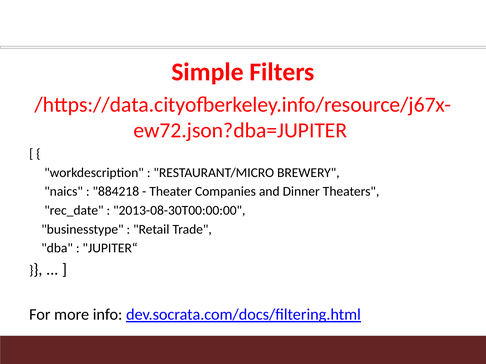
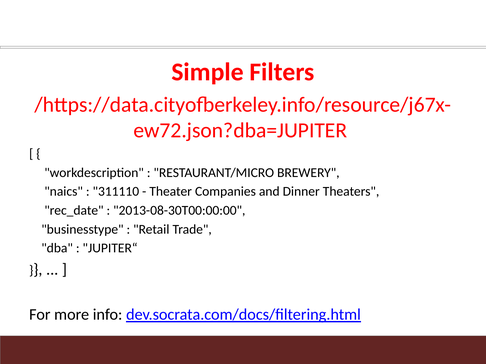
884218: 884218 -> 311110 (116, 192)
